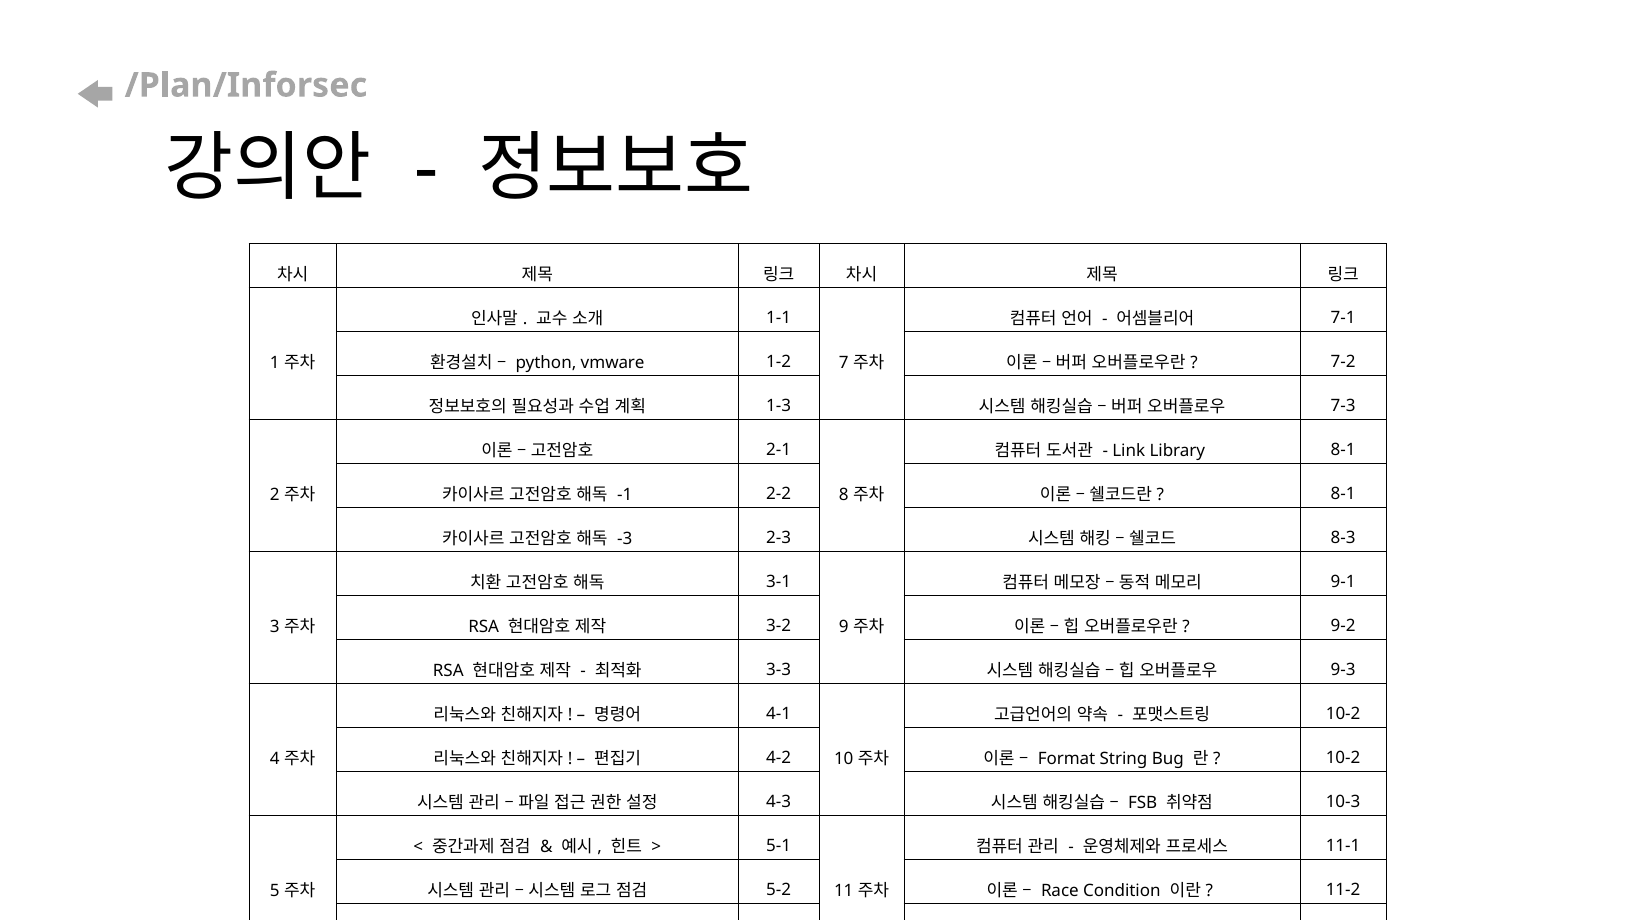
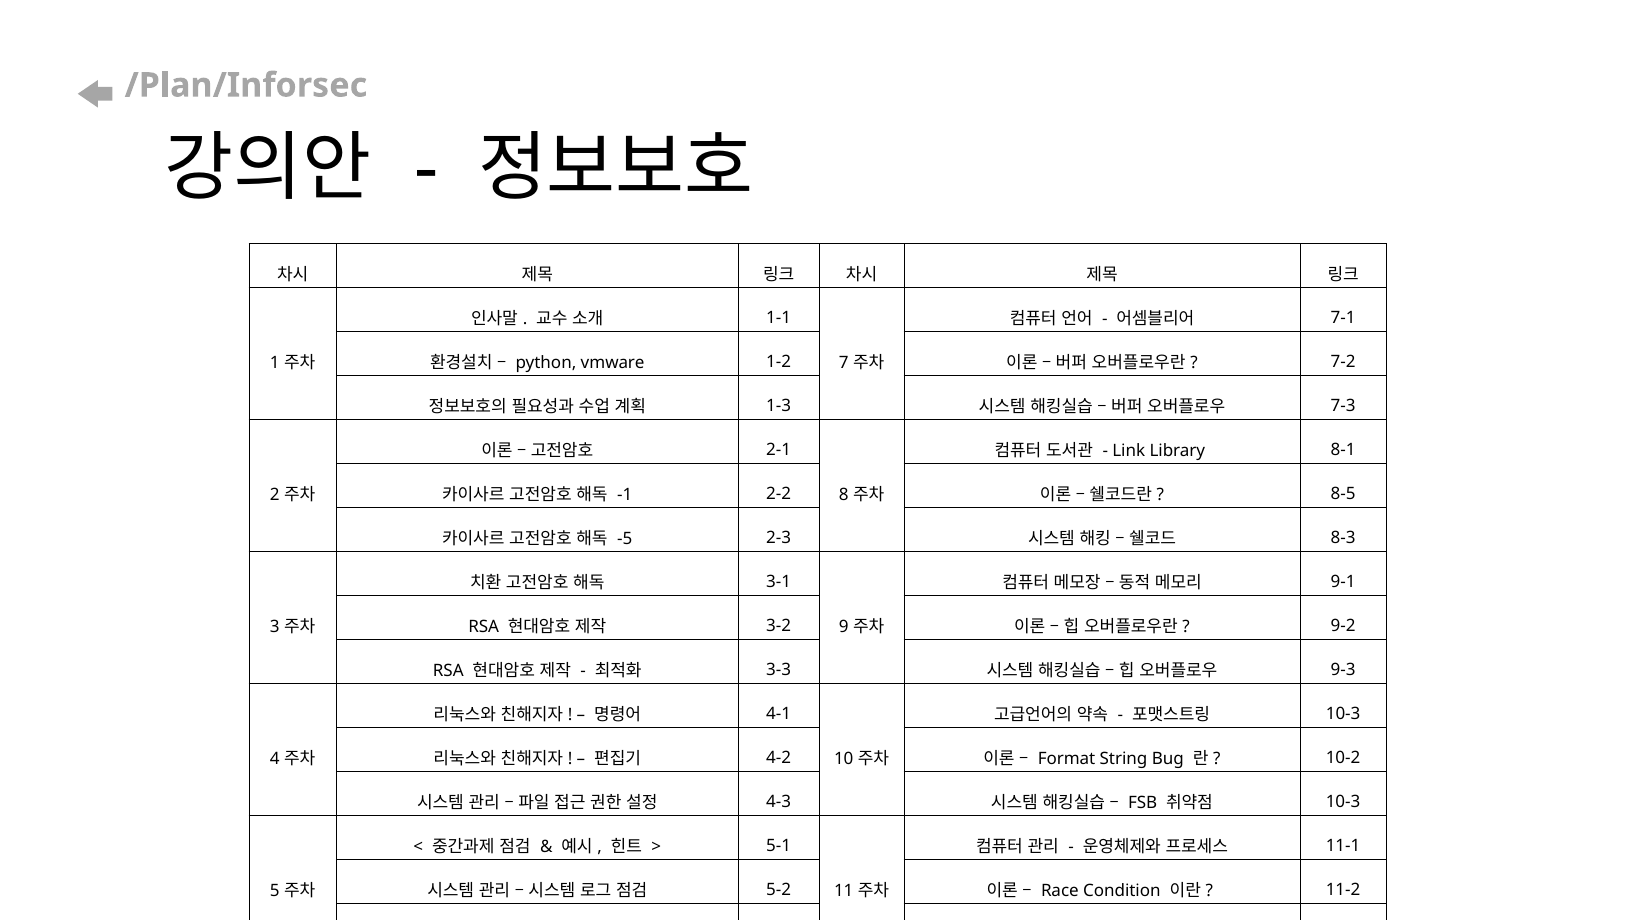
8-1: 8-1 -> 8-5 (1343, 493)
-3: -3 -> -5 (625, 538)
10-2: 10-2 -> 10-3 (1343, 713)
